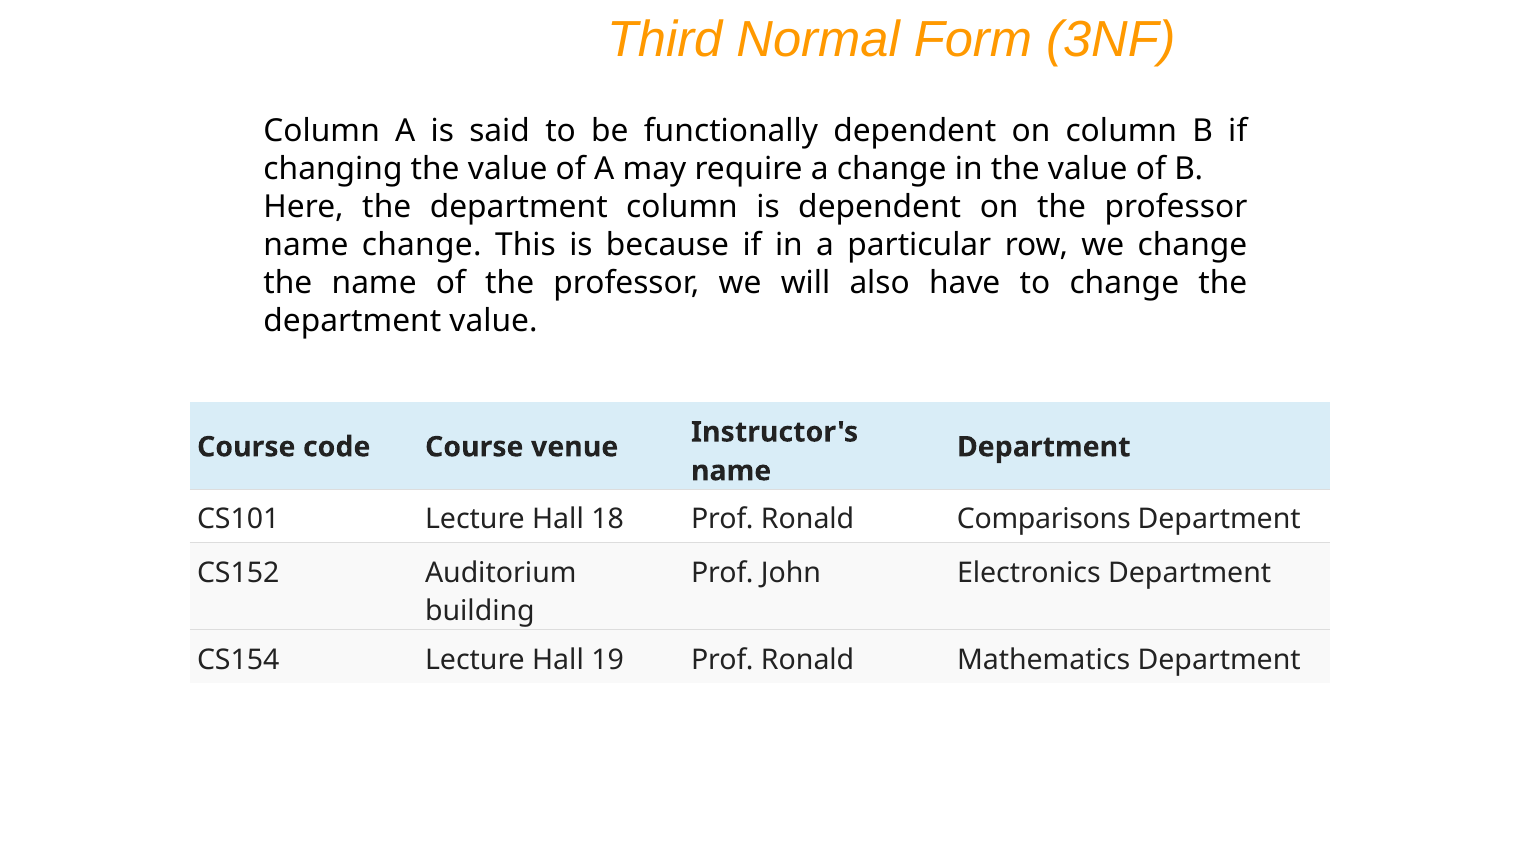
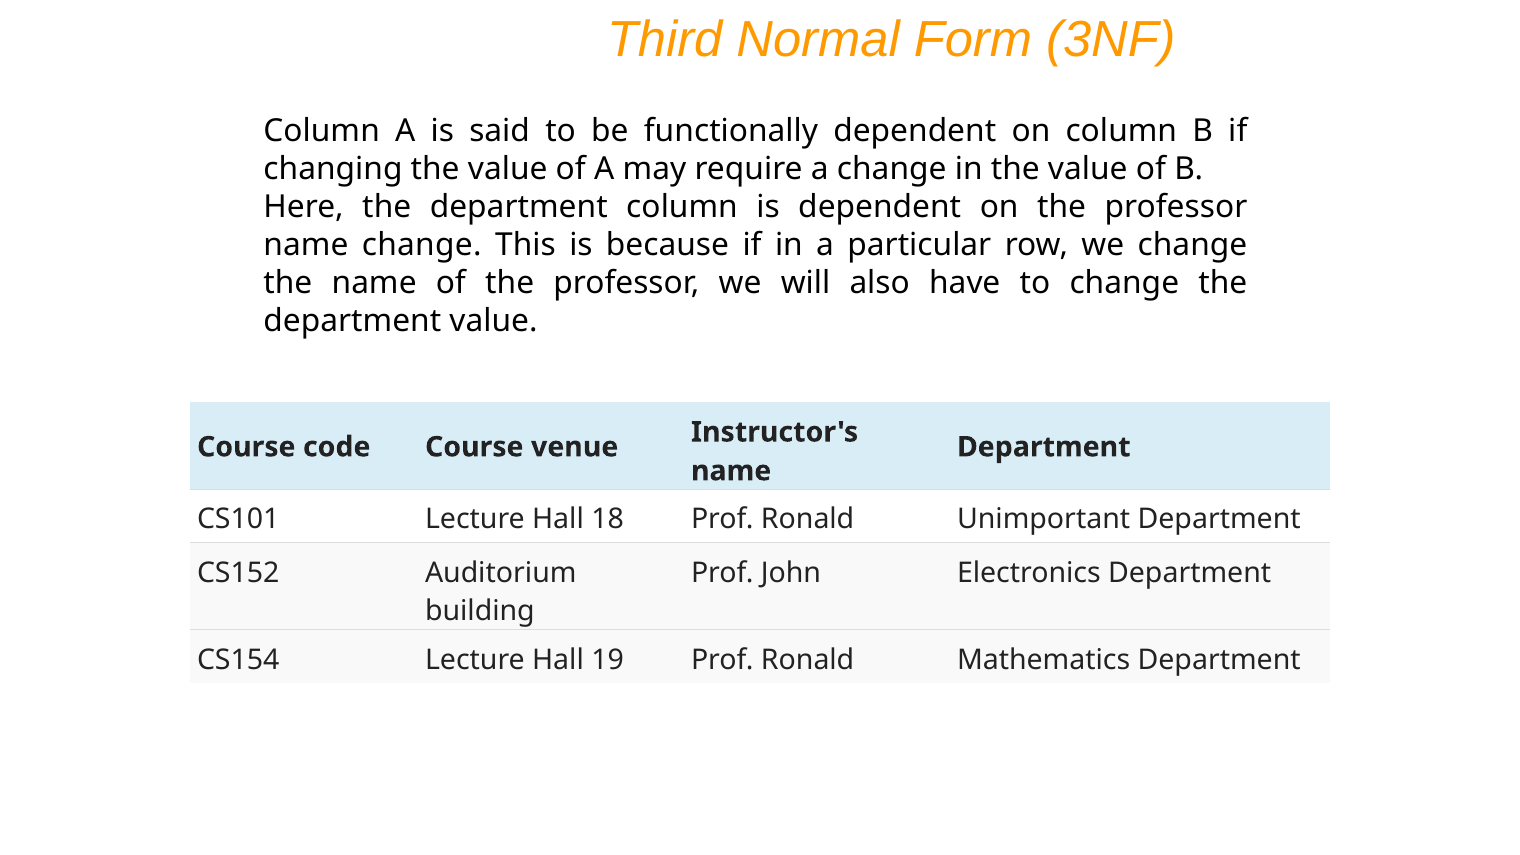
Comparisons: Comparisons -> Unimportant (1044, 520)
